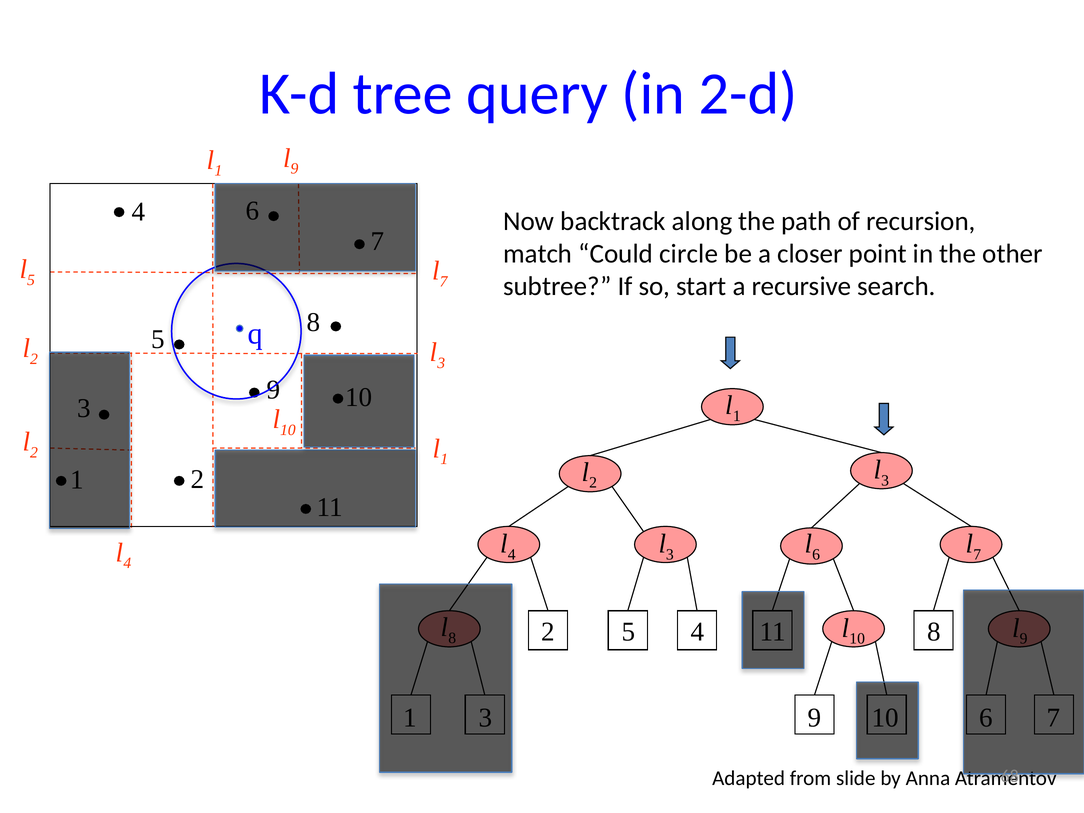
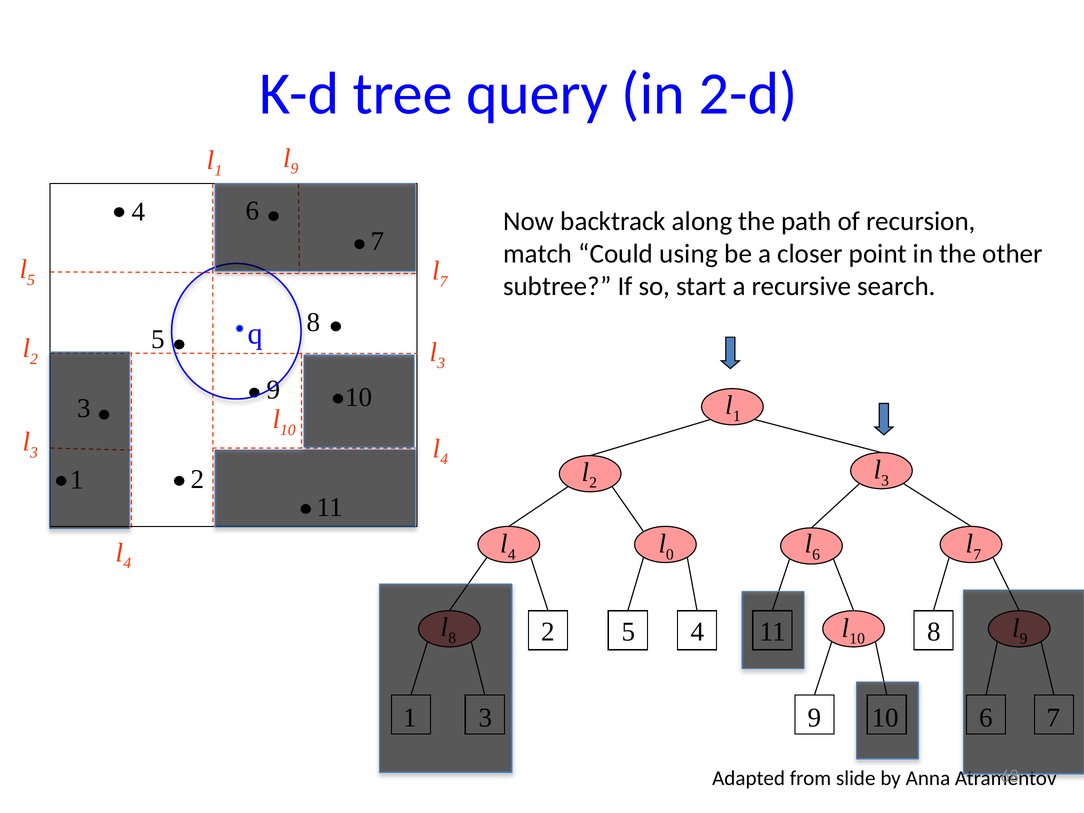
circle: circle -> using (689, 254)
2: 2 -> 3 (34, 452)
1: 1 -> 4 (444, 459)
3: 3 -> 0 (670, 554)
